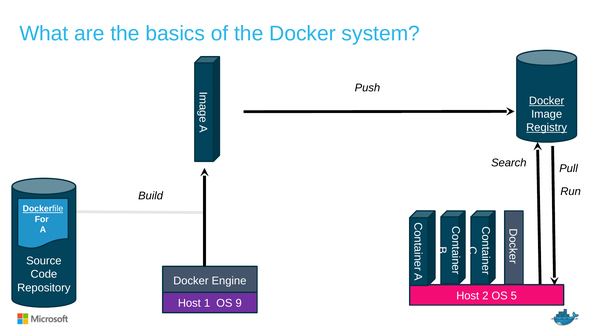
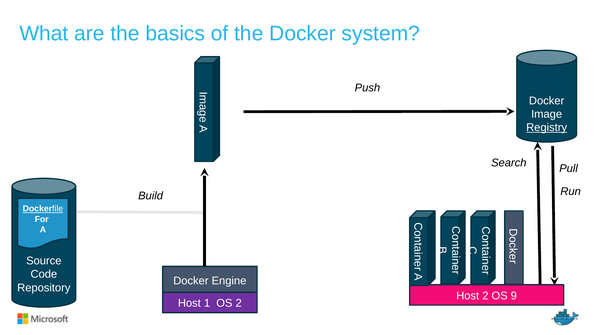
Docker underline: present -> none (547, 101)
5: 5 -> 9 (514, 295)
OS 9: 9 -> 2 (239, 303)
